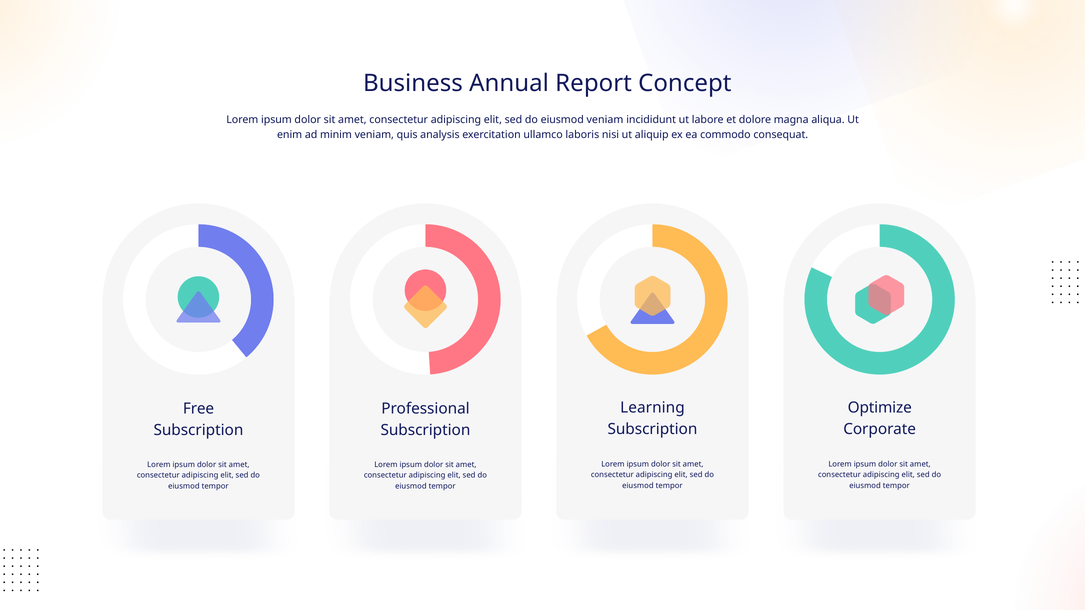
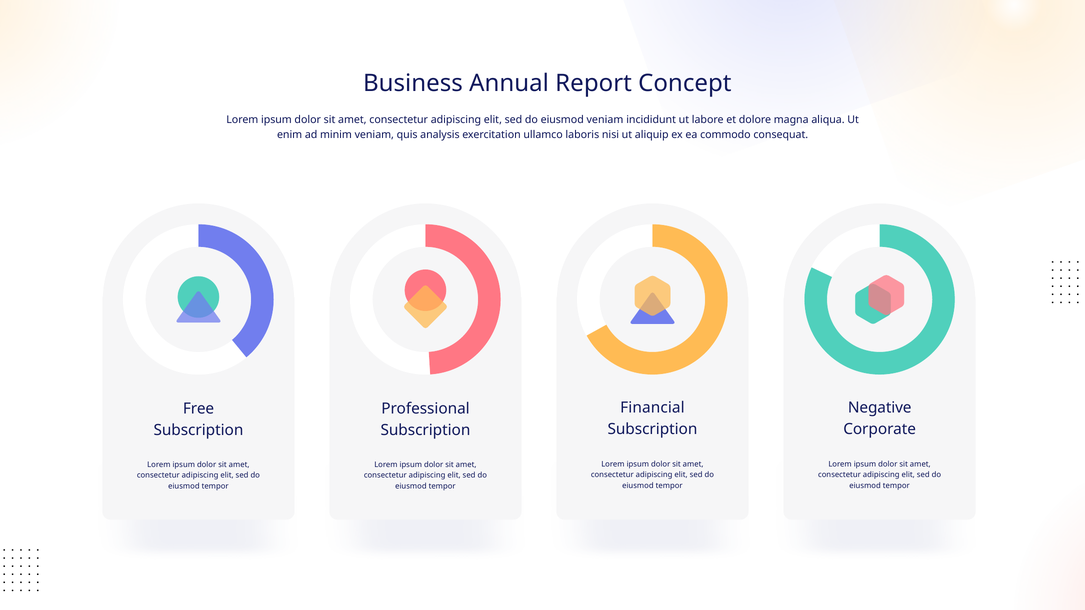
Learning: Learning -> Financial (652, 408)
Optimize: Optimize -> Negative (880, 408)
